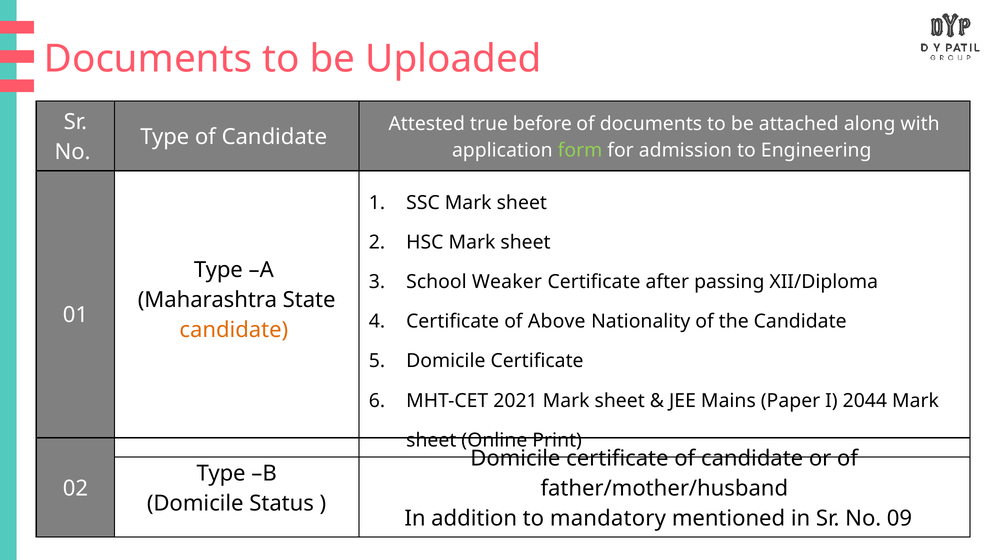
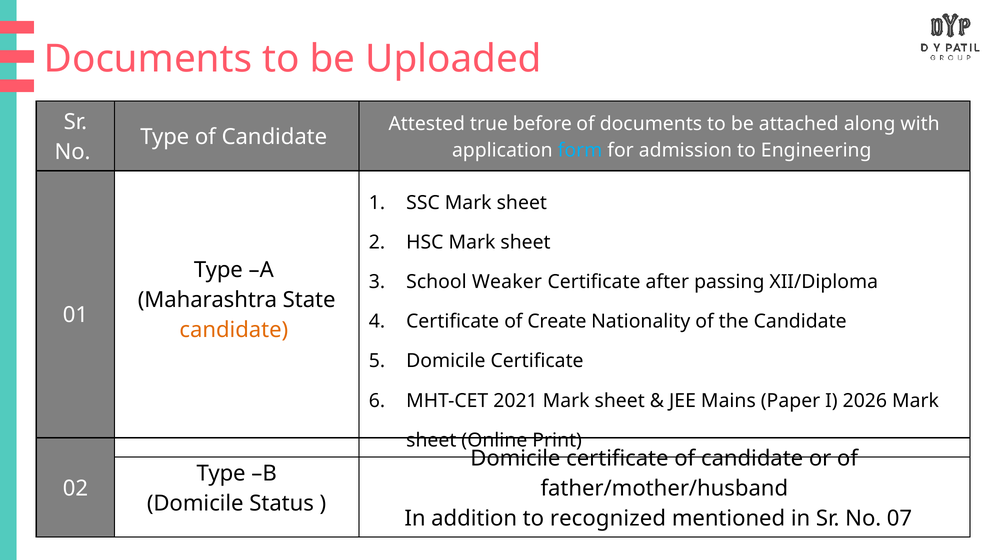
form colour: light green -> light blue (580, 150)
Above: Above -> Create (557, 322)
2044: 2044 -> 2026 (865, 401)
mandatory: mandatory -> recognized (608, 519)
09: 09 -> 07 (899, 519)
